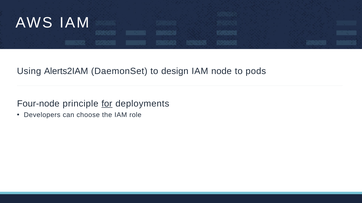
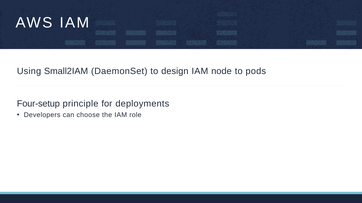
Alerts2IAM: Alerts2IAM -> Small2IAM (66, 71)
Four-node: Four-node -> Four-setup (38, 104)
for underline: present -> none (107, 104)
